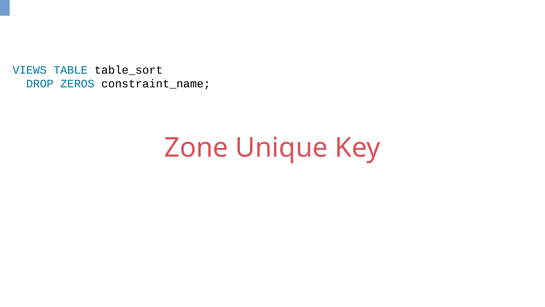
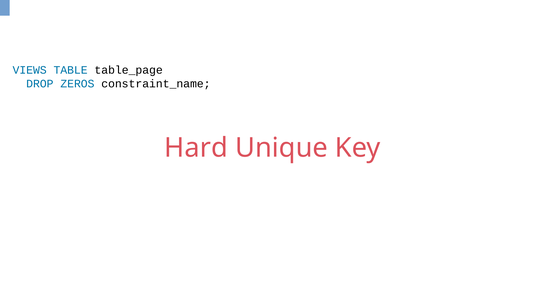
table_sort: table_sort -> table_page (129, 70)
Zone: Zone -> Hard (196, 148)
